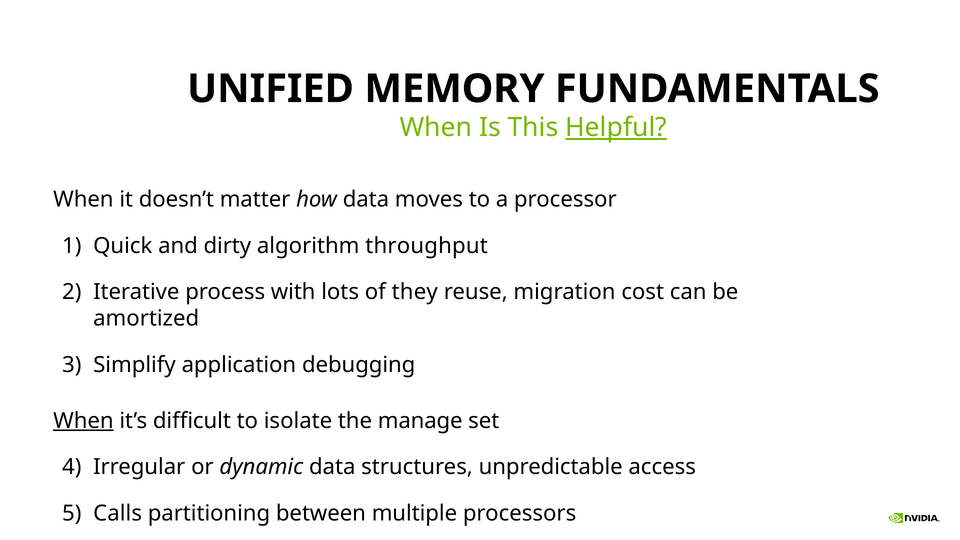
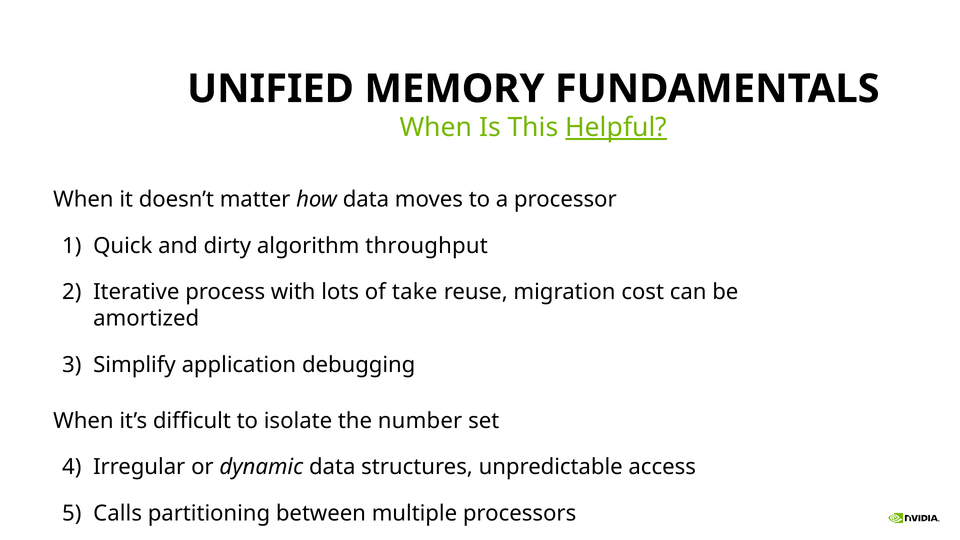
they: they -> take (415, 292)
When underline: present -> none (83, 421)
manage: manage -> number (420, 421)
